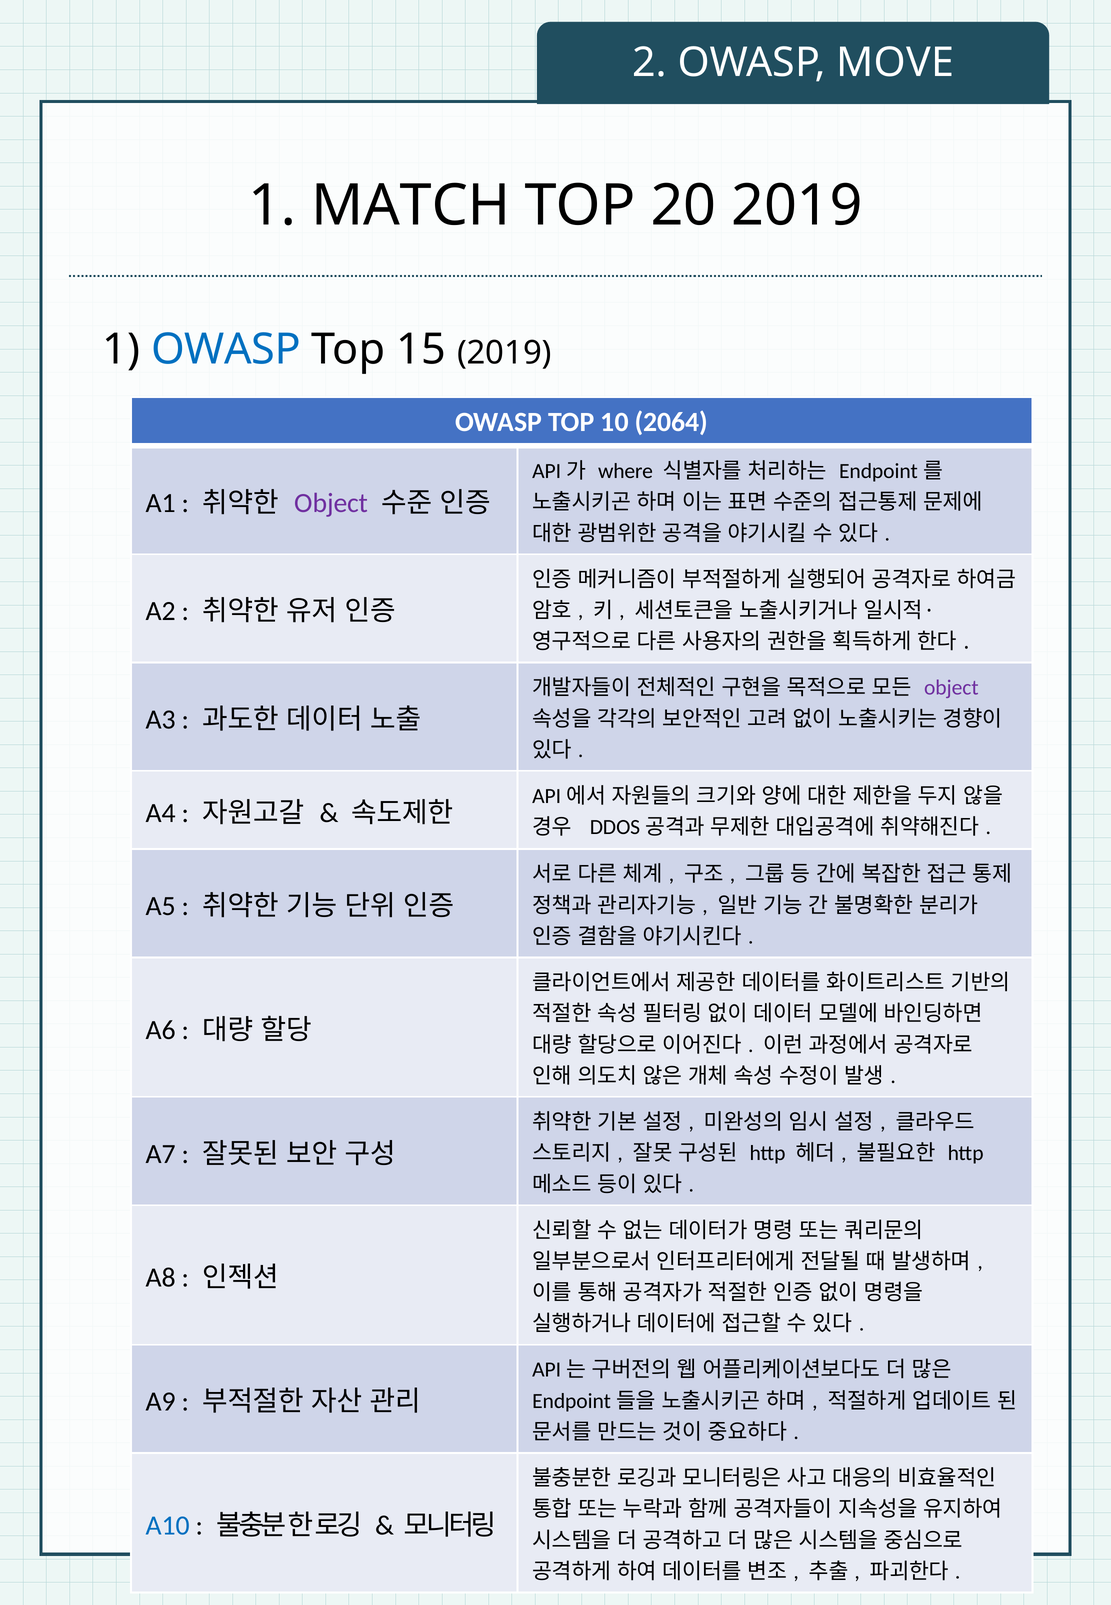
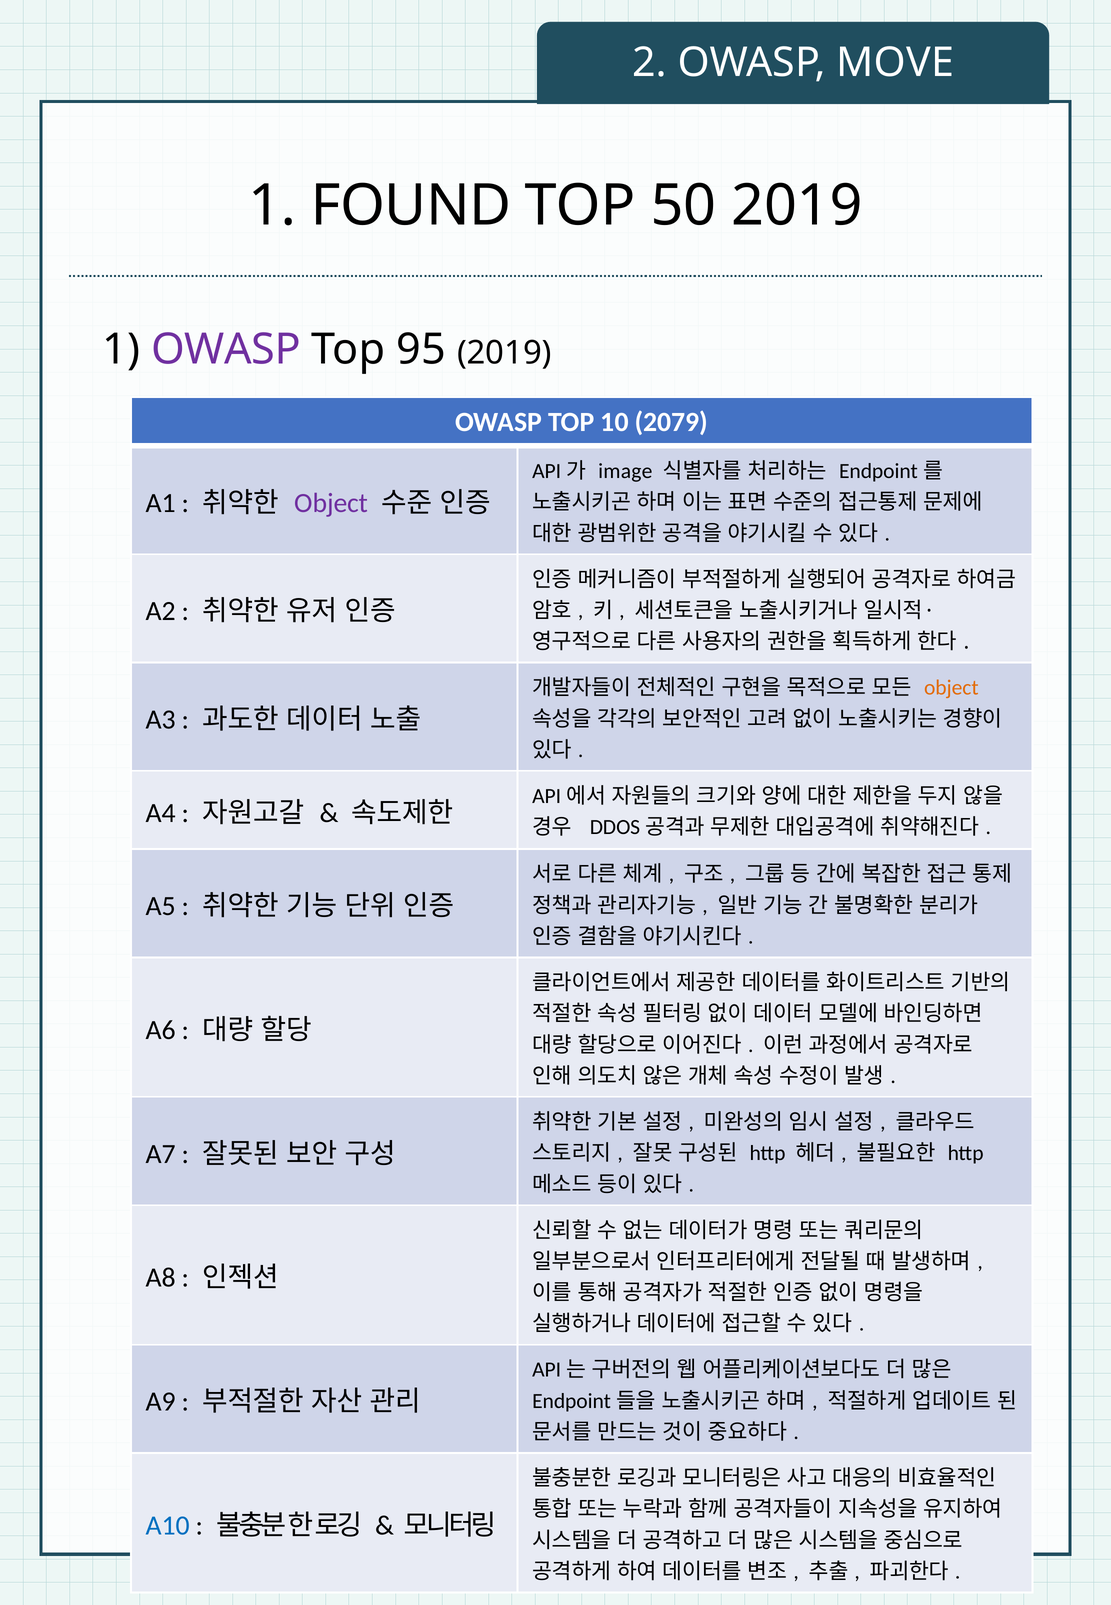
MATCH: MATCH -> FOUND (411, 206)
20: 20 -> 50 (683, 206)
OWASP colour: blue -> purple (226, 349)
15: 15 -> 95 (421, 349)
2064: 2064 -> 2079 (671, 422)
where: where -> image (625, 471)
object colour: purple -> orange (951, 688)
